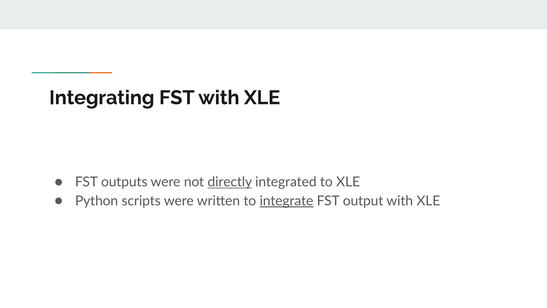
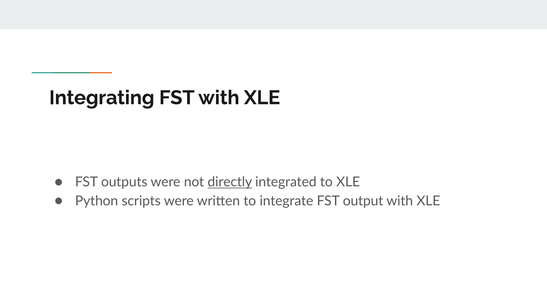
integrate underline: present -> none (286, 201)
